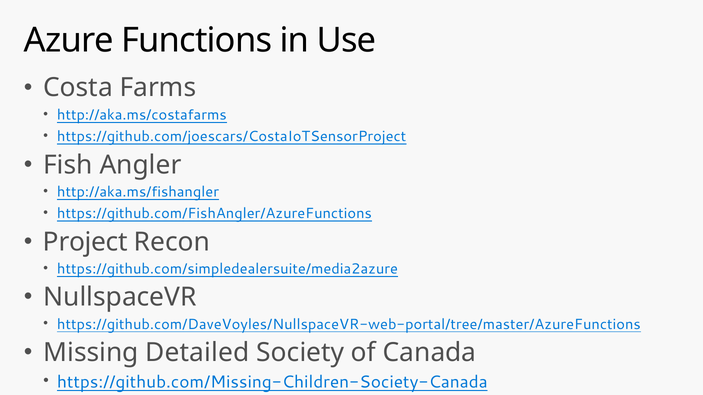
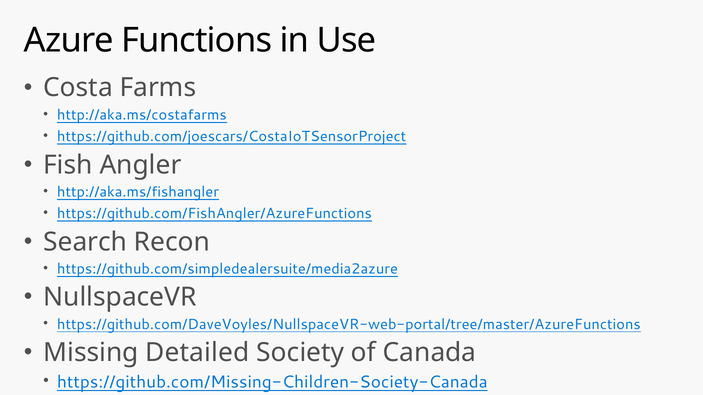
Project: Project -> Search (85, 242)
